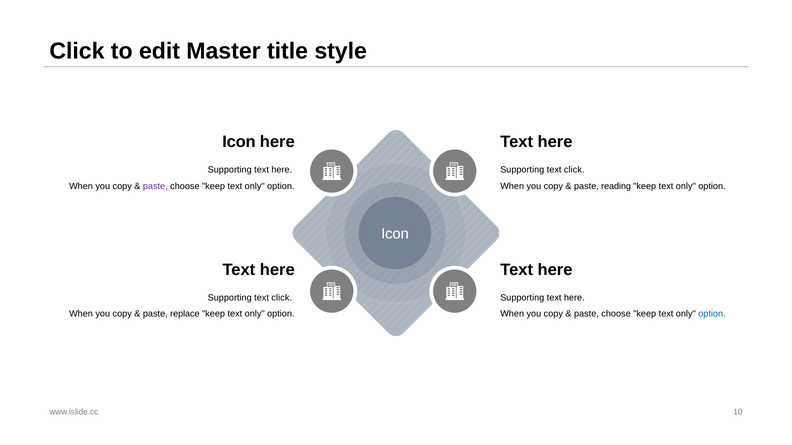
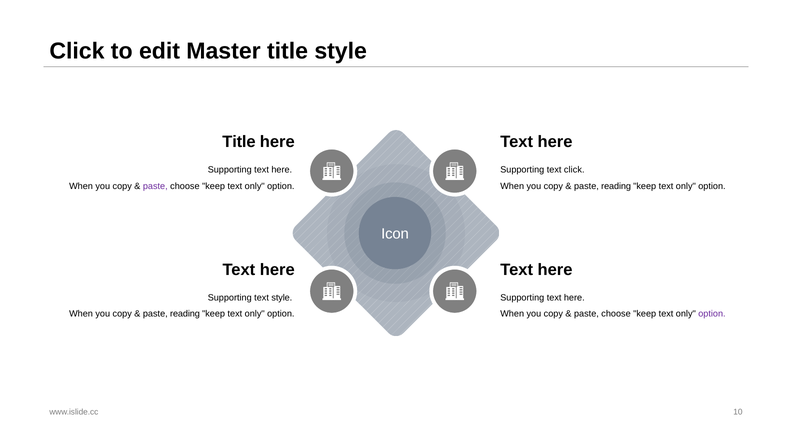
Icon: Icon -> Title (239, 142)
click: click -> style (282, 298)
replace: replace -> reading (185, 314)
option colour: blue -> purple (712, 314)
